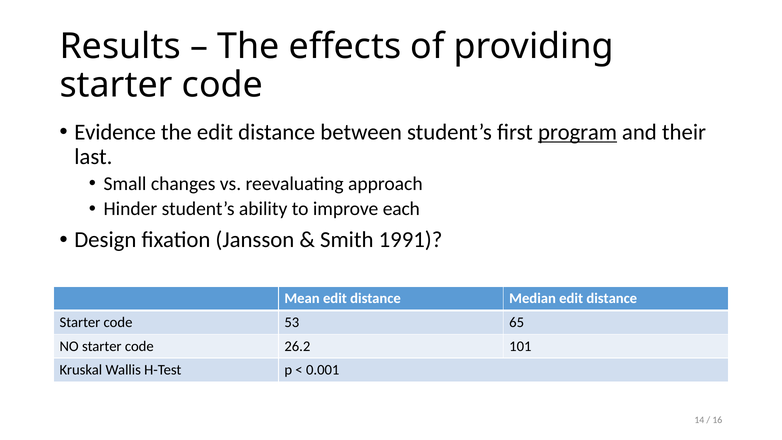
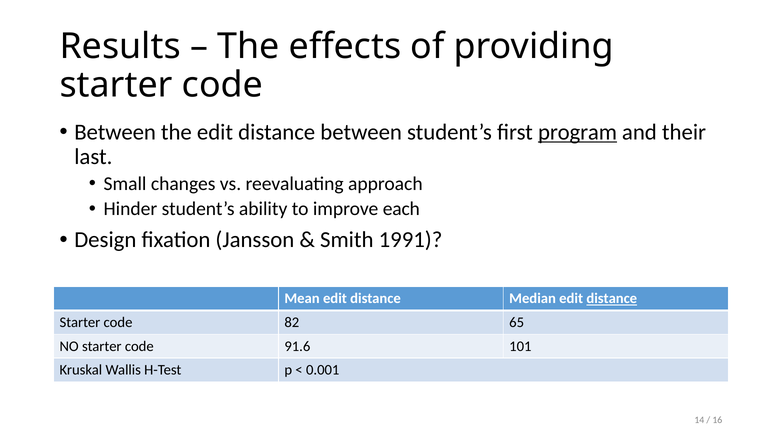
Evidence: Evidence -> Between (115, 132)
distance underline: none -> present (612, 299)
53: 53 -> 82 (292, 322)
26.2: 26.2 -> 91.6 (297, 346)
